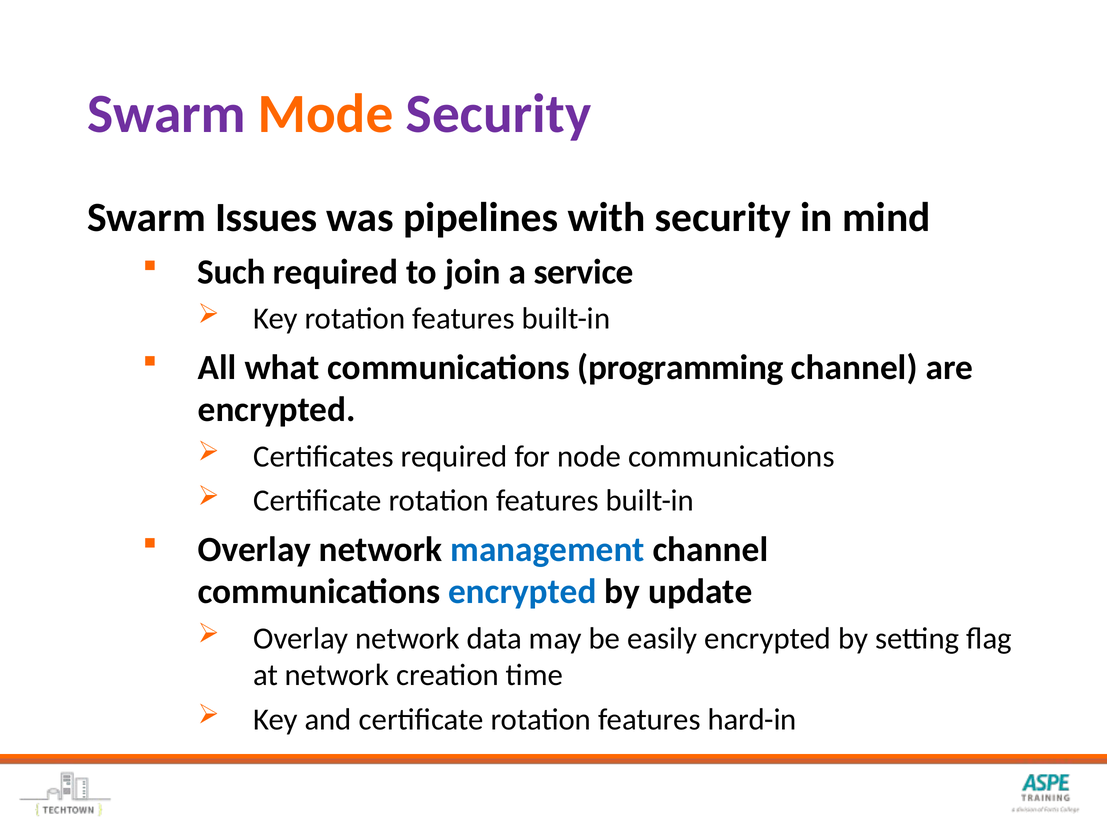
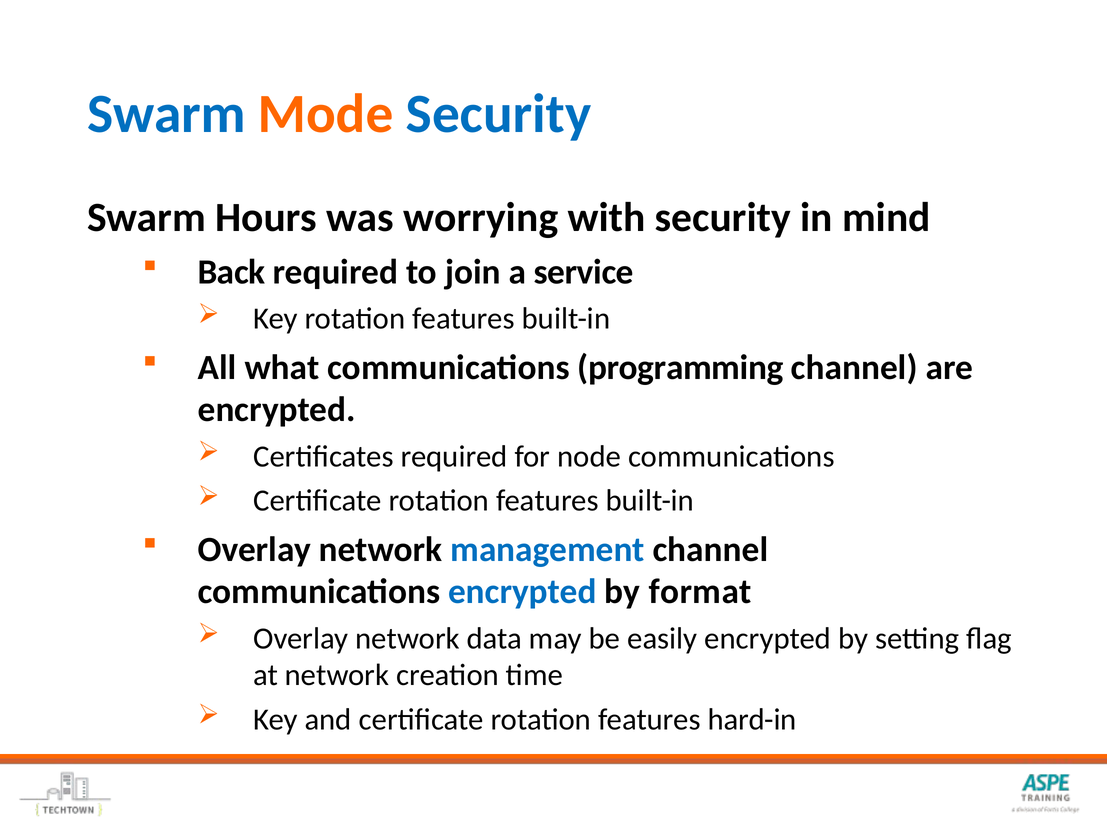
Swarm colour: purple -> blue (166, 114)
Security colour: purple -> blue (499, 114)
Issues: Issues -> Hours (266, 218)
pipelines: pipelines -> worrying (481, 218)
Such: Such -> Back (231, 272)
update: update -> format (700, 592)
